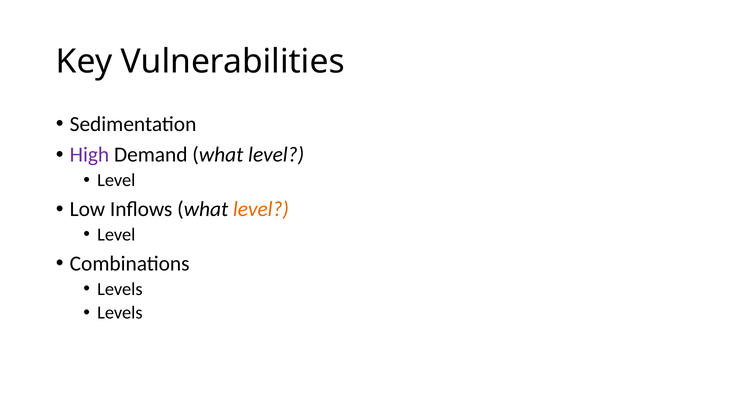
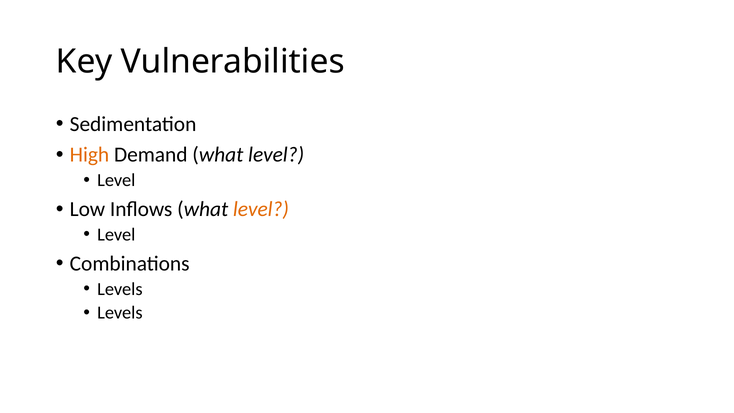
High colour: purple -> orange (89, 155)
